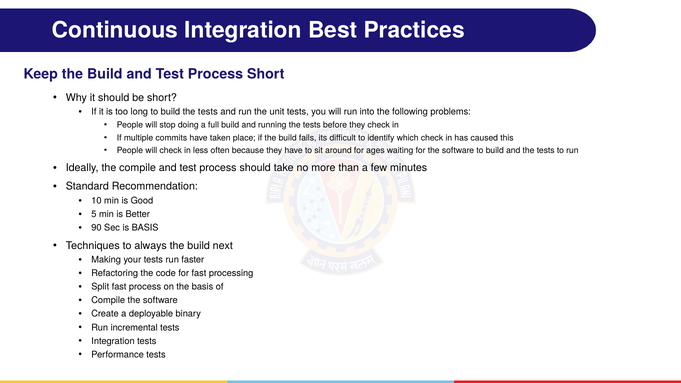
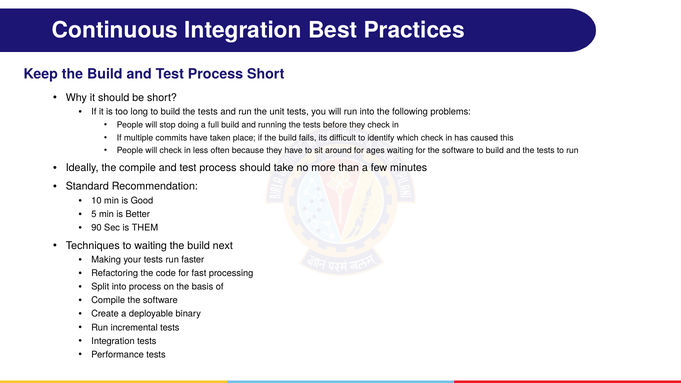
is BASIS: BASIS -> THEM (145, 228)
to always: always -> waiting (151, 246)
Split fast: fast -> into (119, 287)
